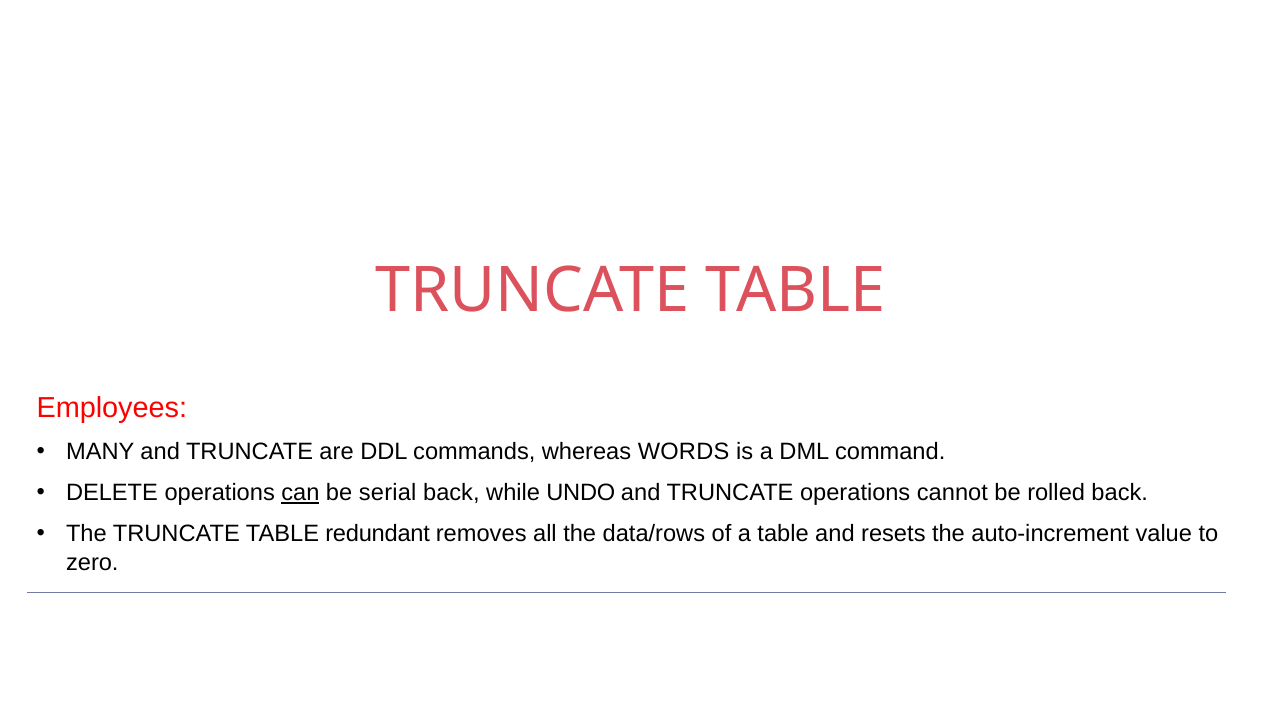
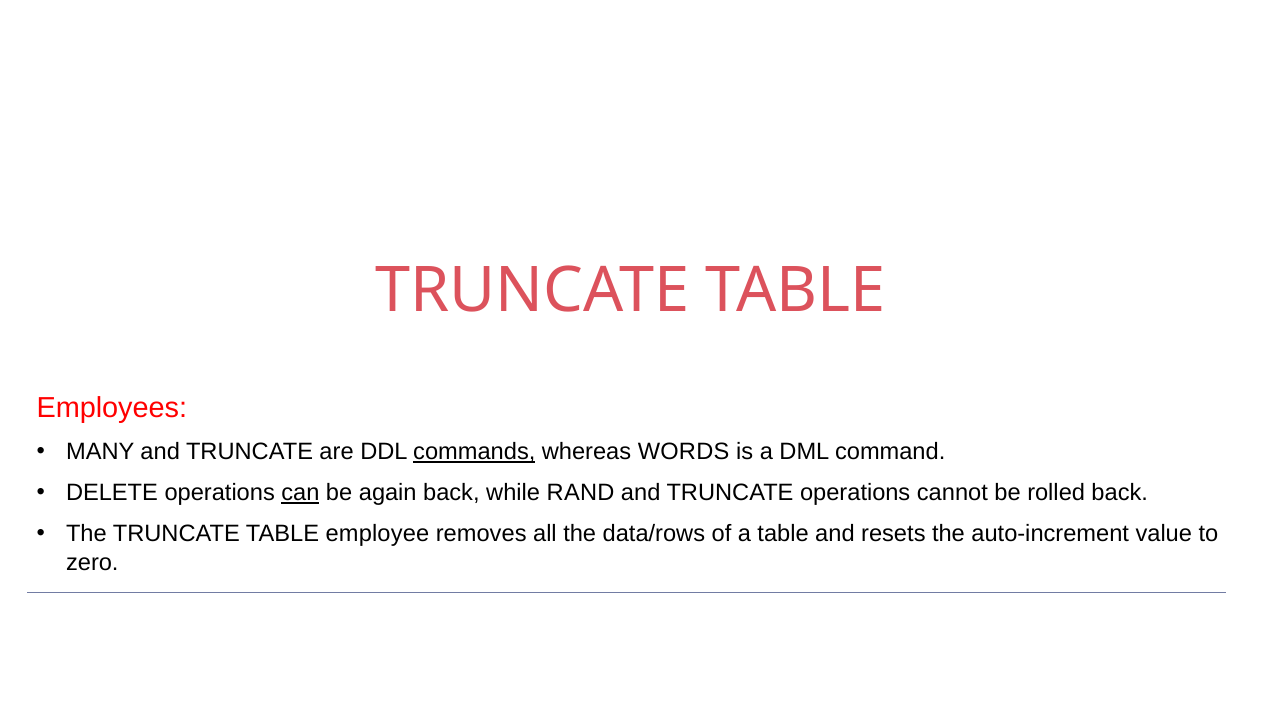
commands underline: none -> present (474, 452)
serial: serial -> again (388, 493)
UNDO: UNDO -> RAND (581, 493)
redundant: redundant -> employee (377, 534)
